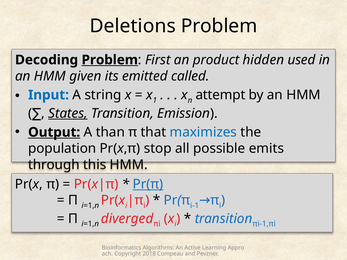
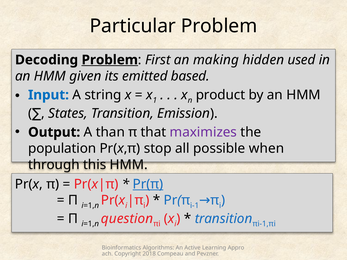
Deletions: Deletions -> Particular (133, 26)
product: product -> making (216, 60)
called: called -> based (190, 76)
attempt: attempt -> product (220, 95)
States underline: present -> none (68, 113)
Output underline: present -> none (54, 132)
maximizes colour: blue -> purple (203, 132)
emits: emits -> when (266, 149)
diverged: diverged -> question (127, 219)
